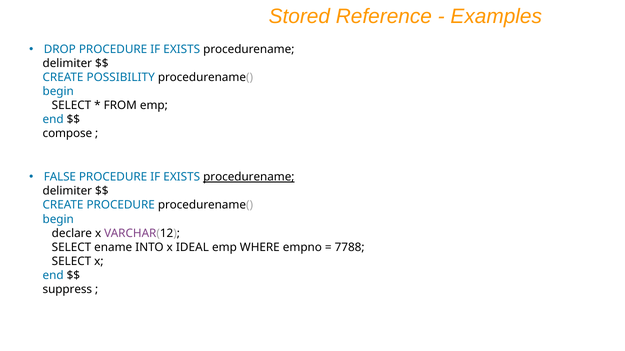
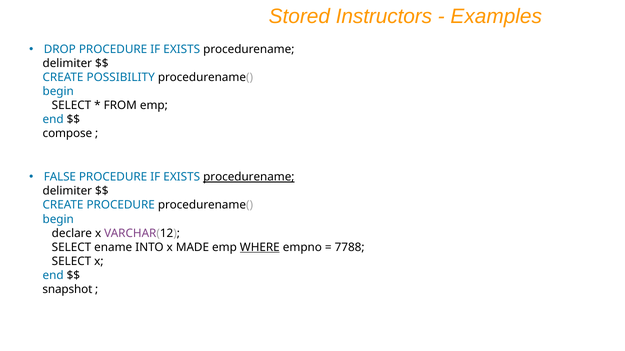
Reference: Reference -> Instructors (384, 16)
IDEAL: IDEAL -> MADE (192, 248)
WHERE underline: none -> present (260, 248)
suppress: suppress -> snapshot (67, 290)
